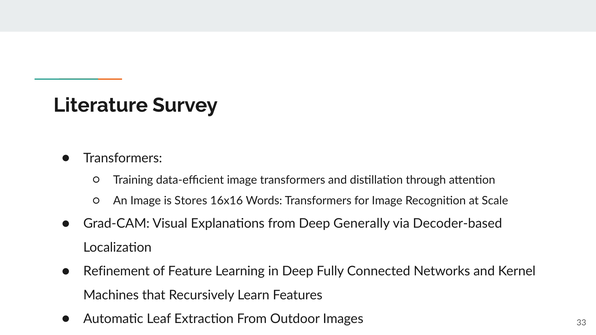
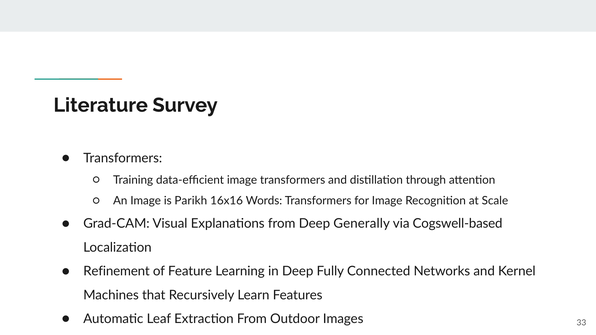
Stores: Stores -> Parikh (191, 201)
Decoder-based: Decoder-based -> Cogswell-based (458, 224)
